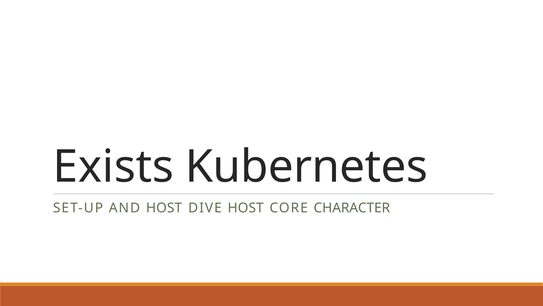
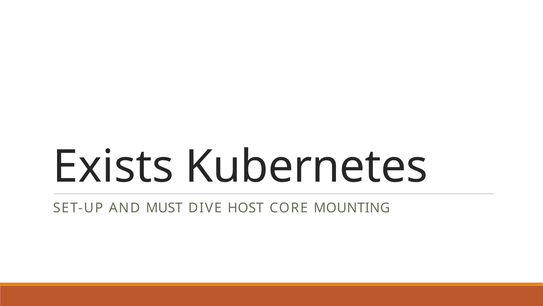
AND HOST: HOST -> MUST (164, 208)
CHARACTER: CHARACTER -> MOUNTING (352, 208)
